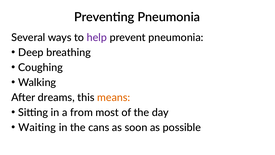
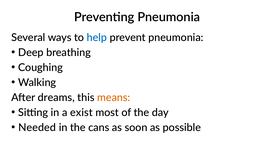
help colour: purple -> blue (97, 37)
from: from -> exist (81, 112)
Waiting: Waiting -> Needed (37, 127)
